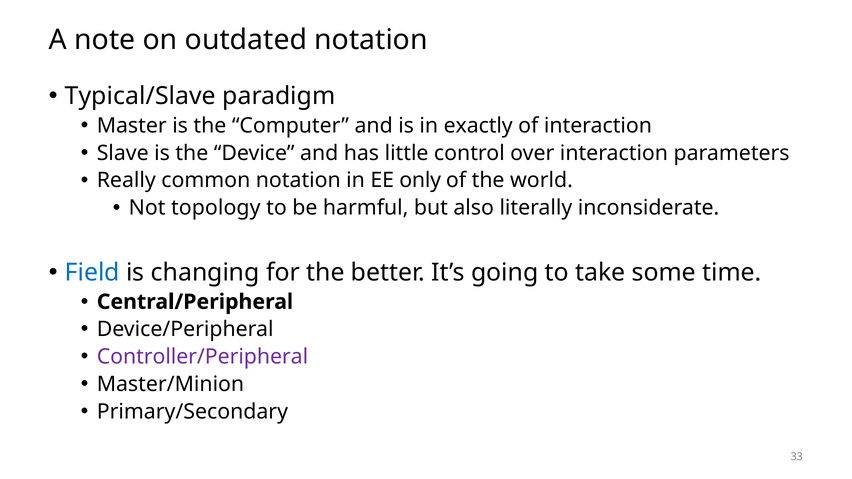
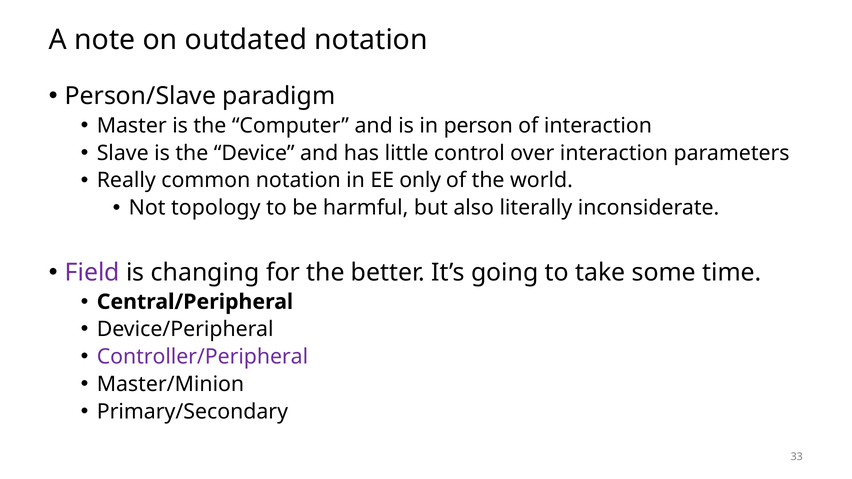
Typical/Slave: Typical/Slave -> Person/Slave (140, 96)
exactly: exactly -> person (478, 126)
Field colour: blue -> purple (92, 273)
